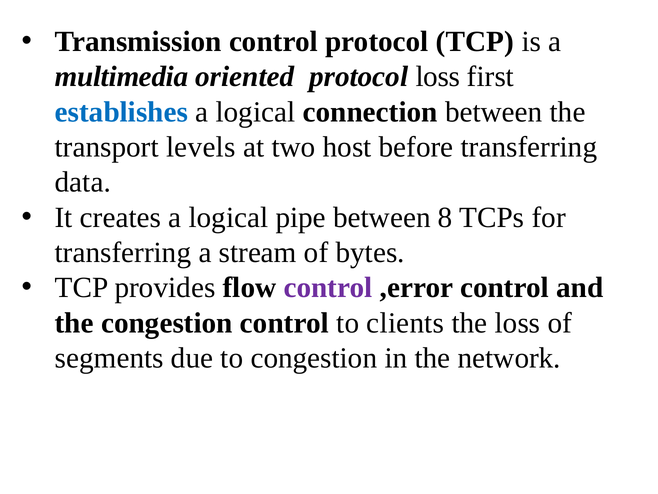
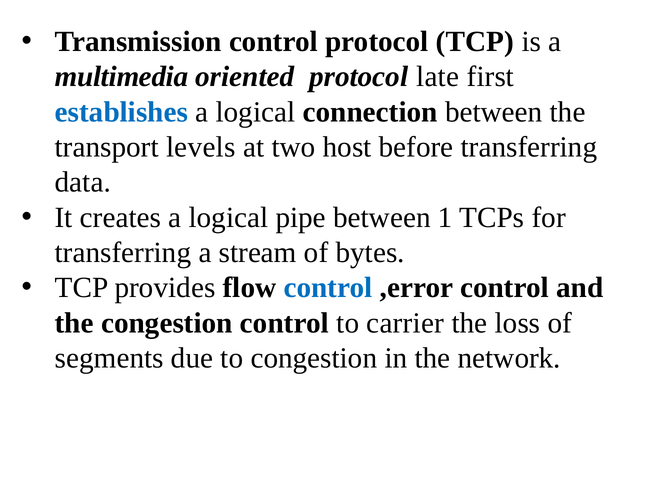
protocol loss: loss -> late (438, 77)
8: 8 -> 1 (445, 217)
control colour: purple -> blue (328, 287)
clients: clients -> carrier (405, 323)
